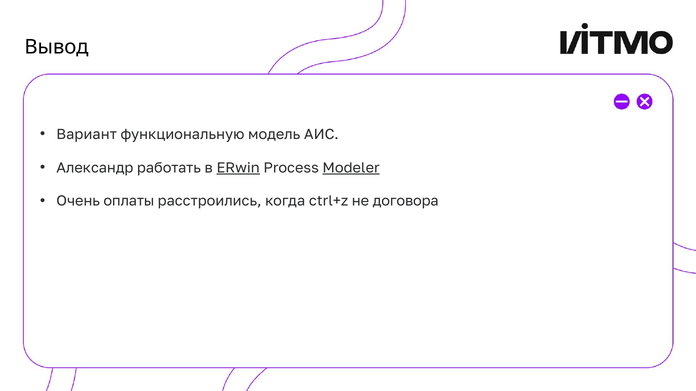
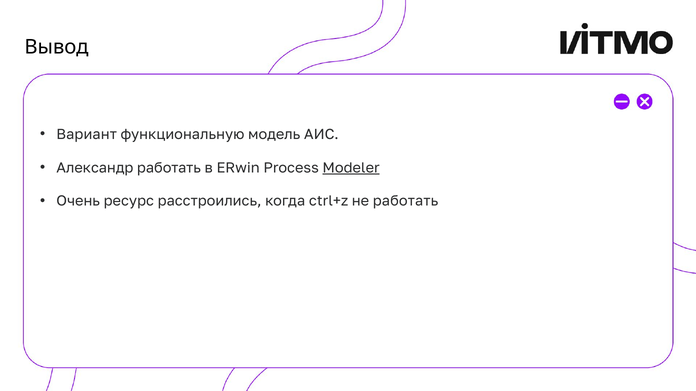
ERwin underline: present -> none (238, 168)
оплаты: оплаты -> ресурс (129, 201)
не договора: договора -> работать (406, 201)
